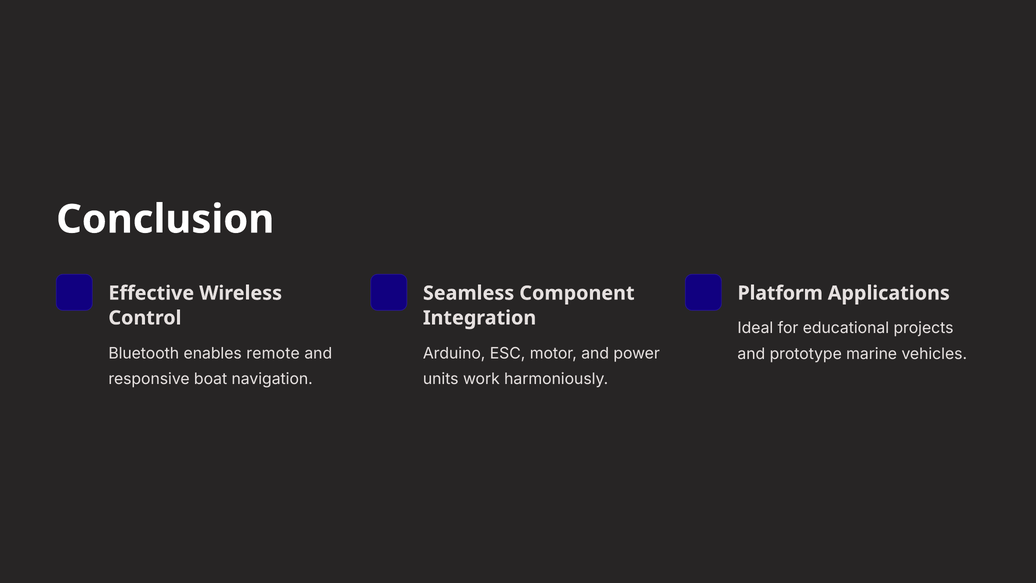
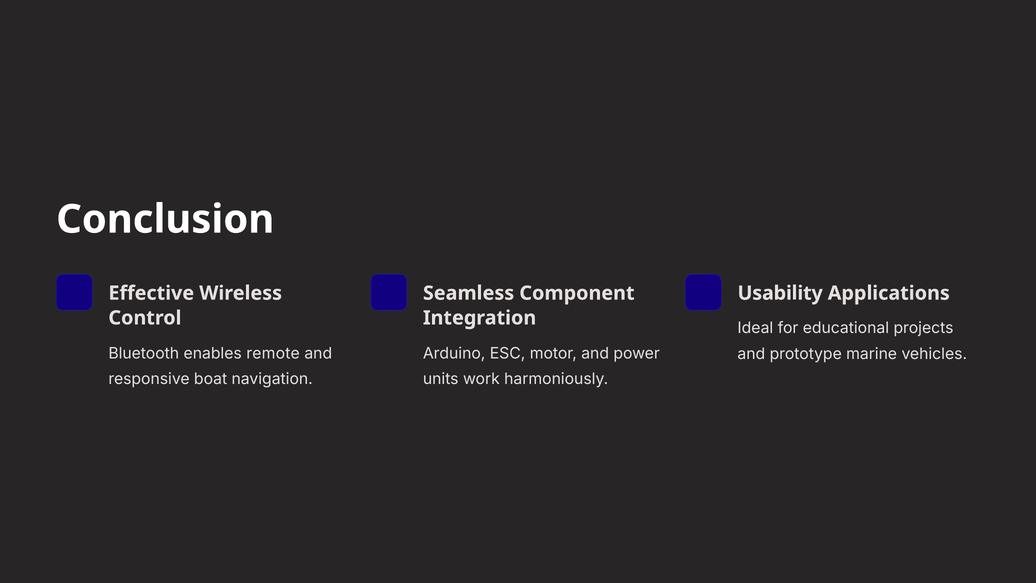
Platform: Platform -> Usability (780, 293)
